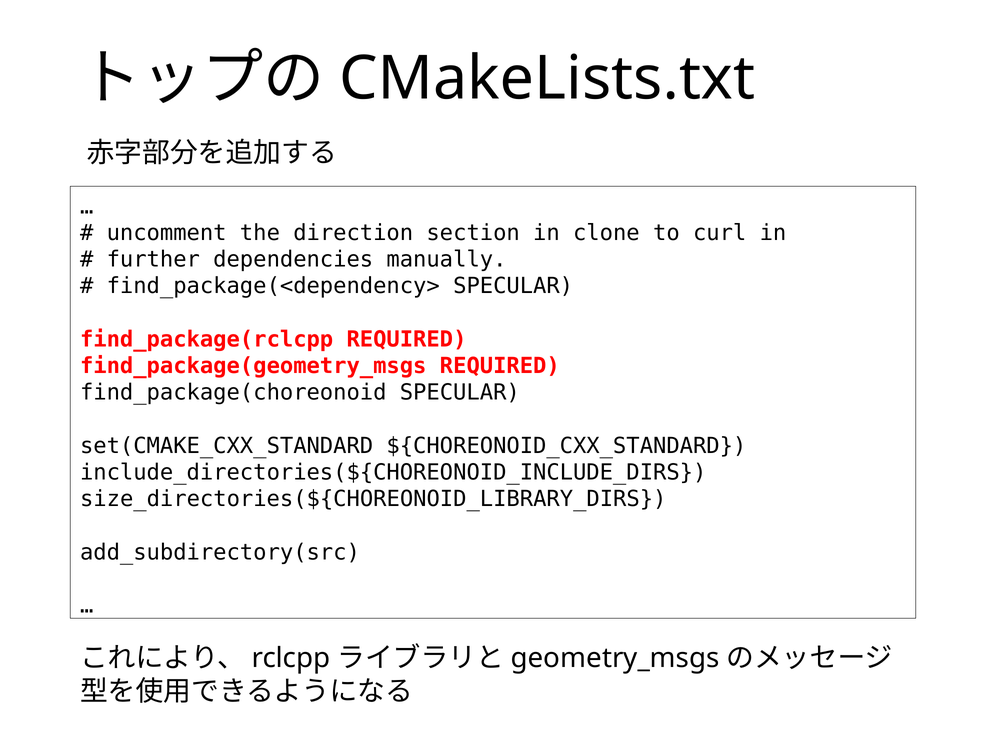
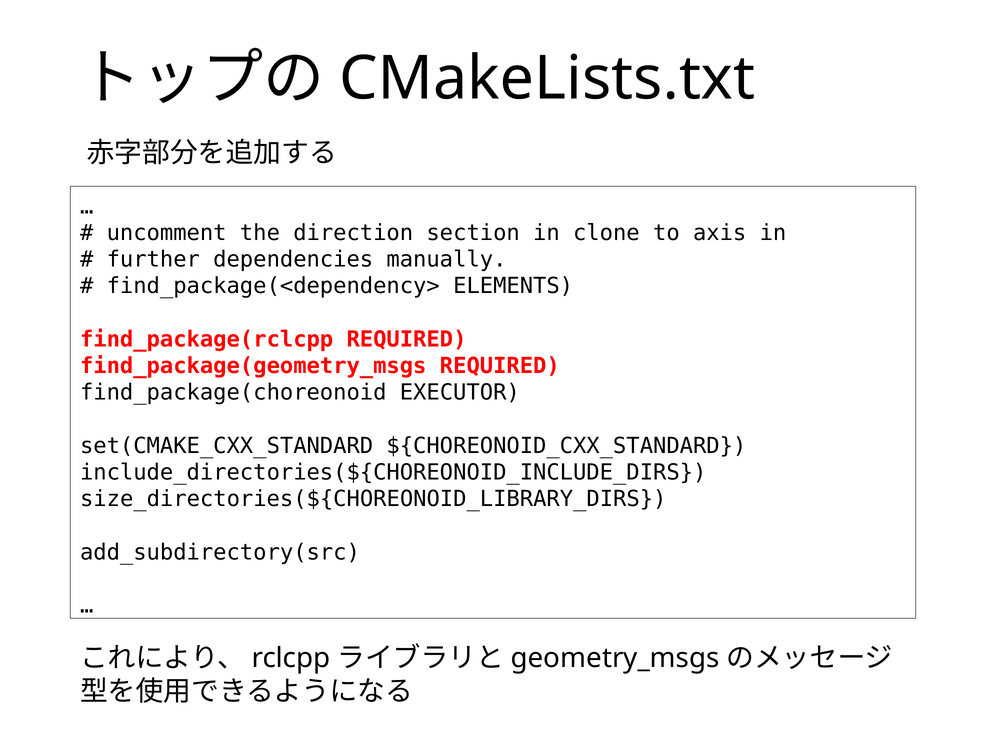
curl: curl -> axis (720, 233)
find_package(<dependency> SPECULAR: SPECULAR -> ELEMENTS (513, 286)
find_package(choreonoid SPECULAR: SPECULAR -> EXECUTOR (460, 393)
